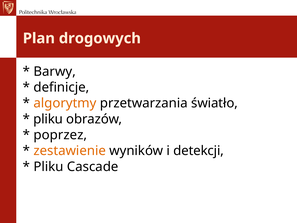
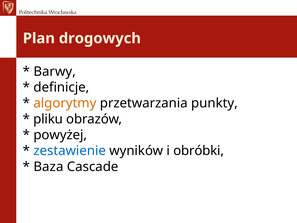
światło: światło -> punkty (214, 103)
poprzez: poprzez -> powyżej (60, 135)
zestawienie colour: orange -> blue (70, 151)
detekcji: detekcji -> obróbki (199, 151)
Pliku: Pliku -> Baza (48, 166)
